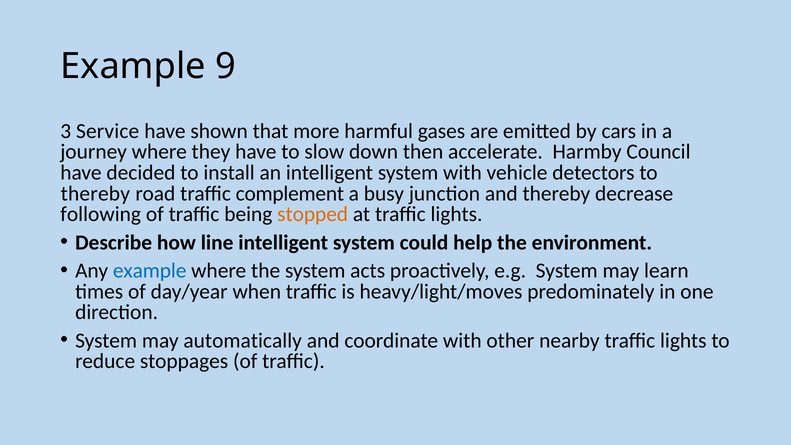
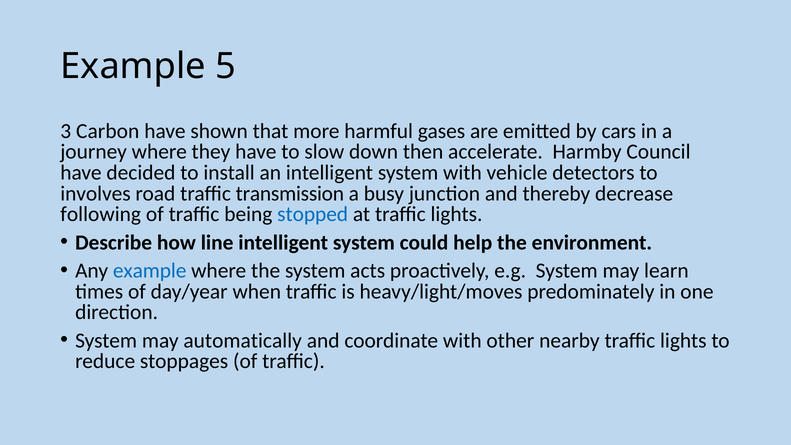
9: 9 -> 5 (226, 66)
Service: Service -> Carbon (108, 131)
thereby: thereby -> involves (95, 193)
complement: complement -> transmission (290, 193)
stopped colour: orange -> blue (313, 214)
